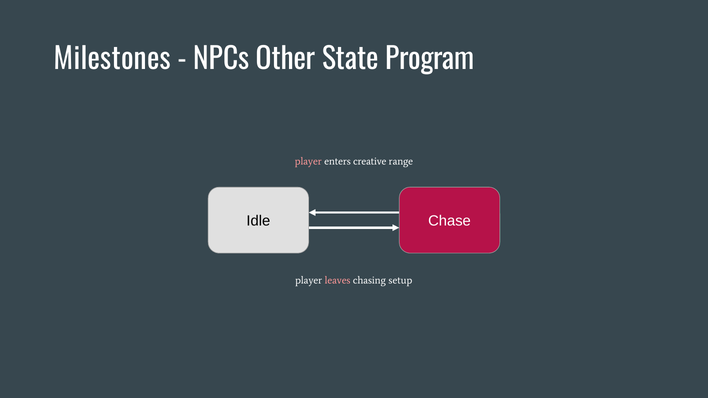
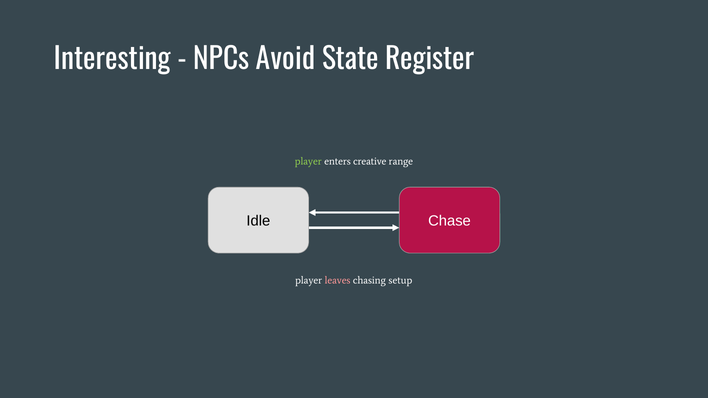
Milestones: Milestones -> Interesting (112, 59)
Other: Other -> Avoid (286, 59)
Program: Program -> Register (430, 59)
player colour: pink -> light green (308, 161)
